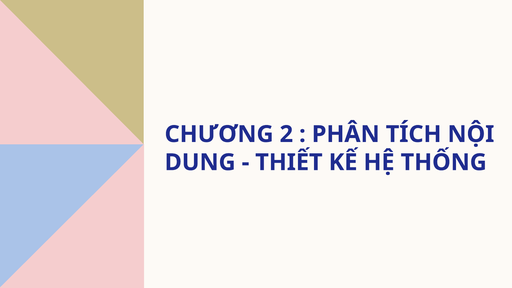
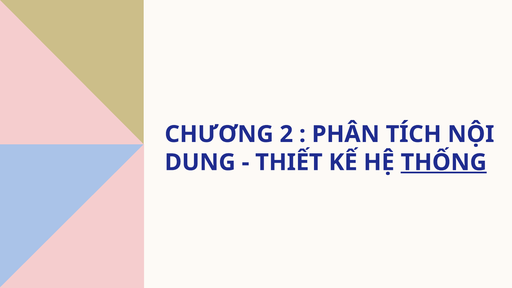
THỐNG underline: none -> present (444, 162)
